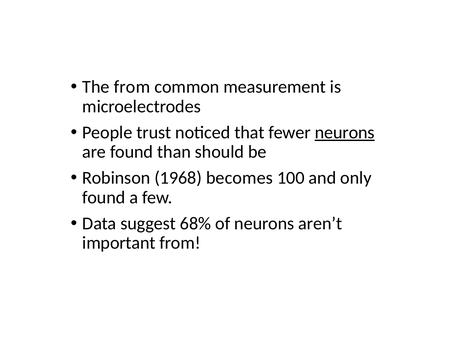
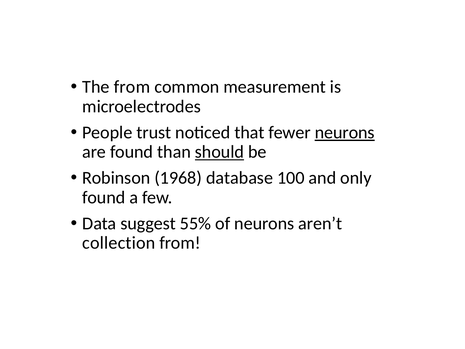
should underline: none -> present (219, 152)
becomes: becomes -> database (240, 178)
68%: 68% -> 55% (196, 223)
important: important -> collection (119, 243)
